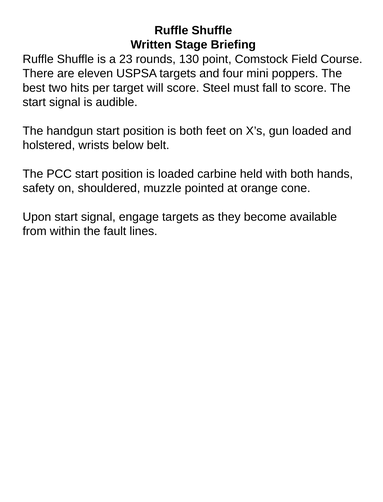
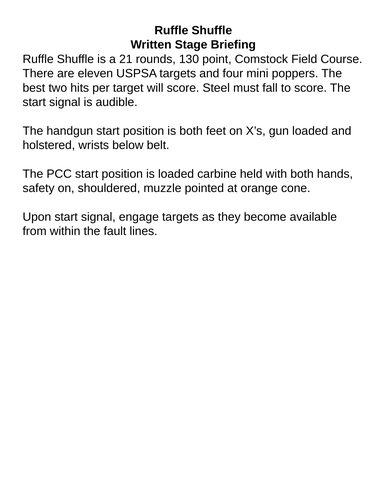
23: 23 -> 21 (126, 59)
